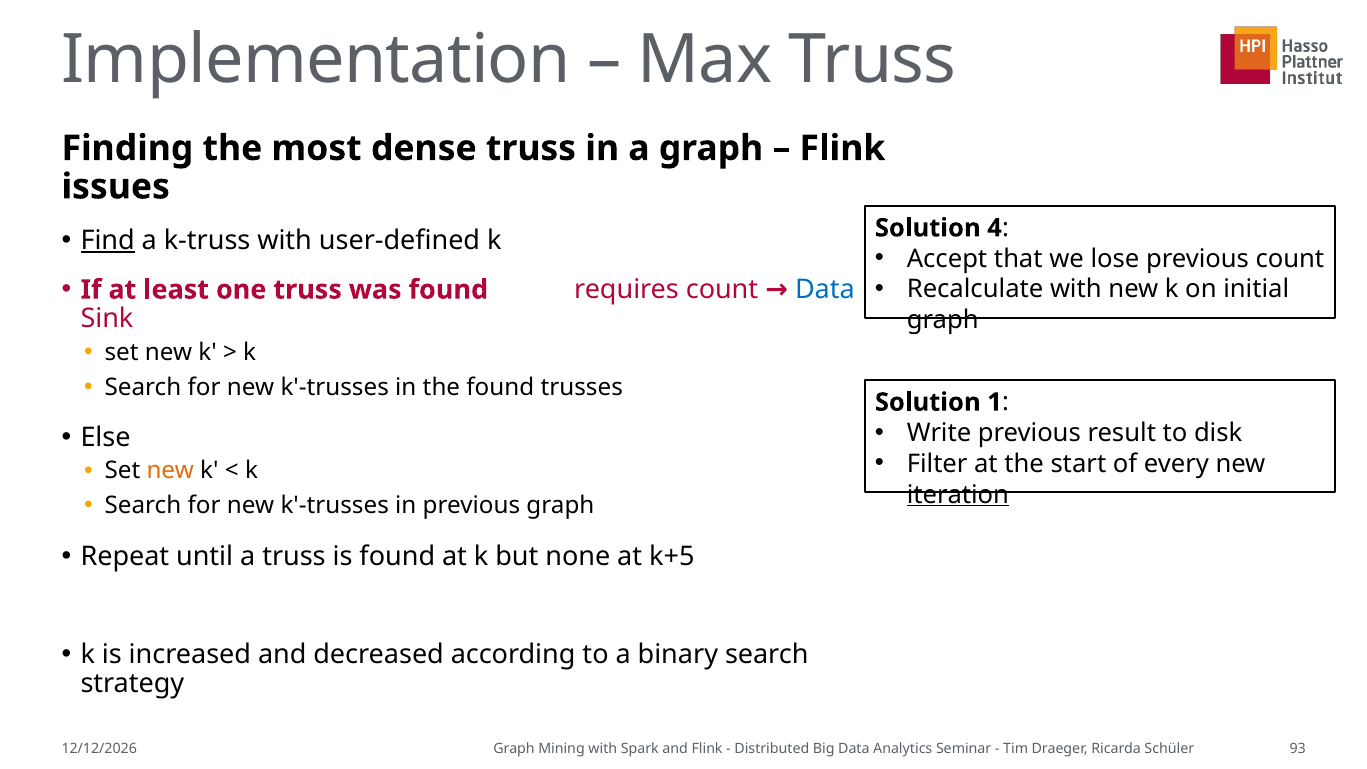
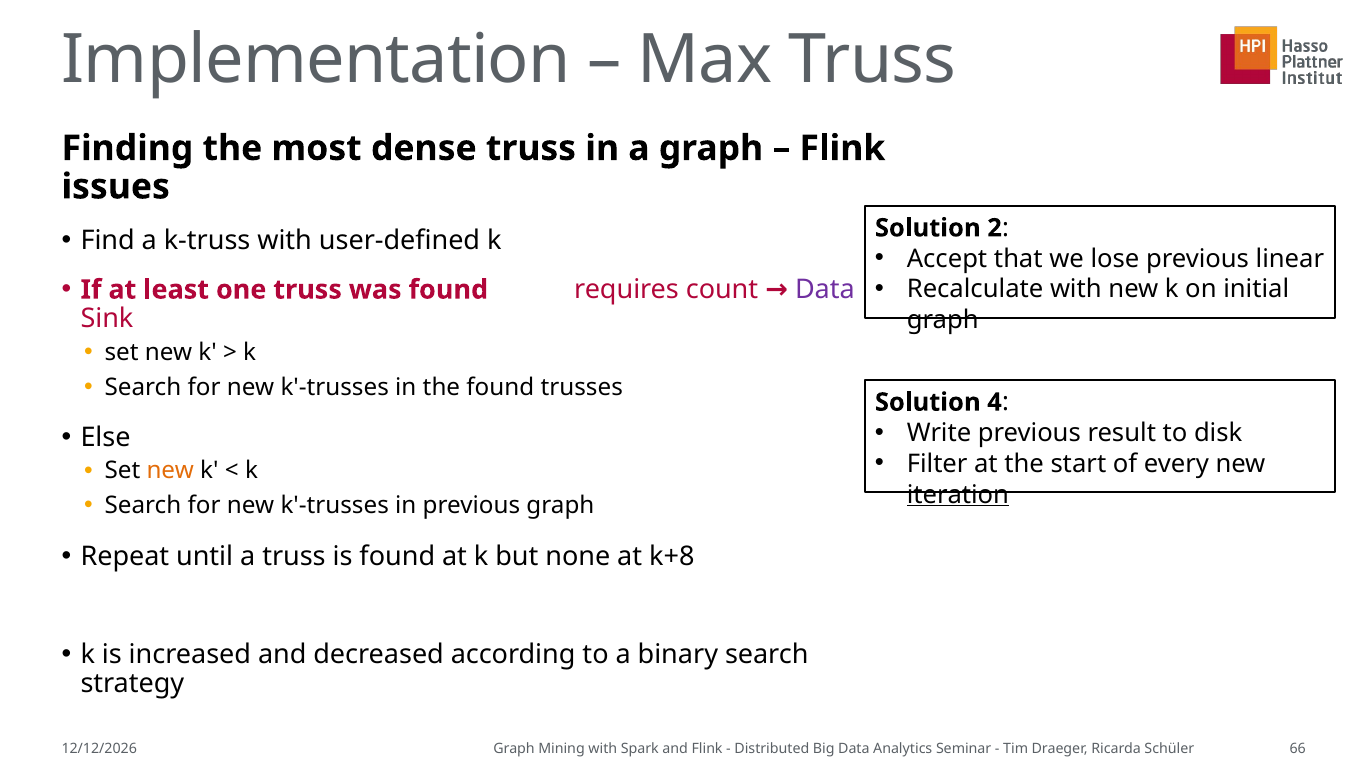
4: 4 -> 2 (995, 228)
Find underline: present -> none (108, 240)
previous count: count -> linear (1290, 259)
Data colour: blue -> purple (825, 290)
1: 1 -> 4 (995, 402)
k+5: k+5 -> k+8 (672, 556)
93: 93 -> 66 (1298, 749)
